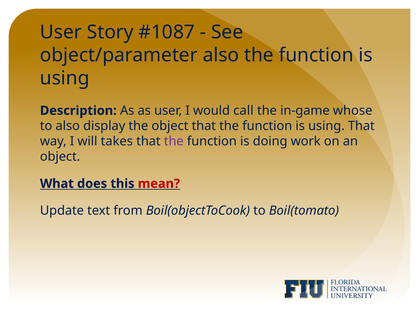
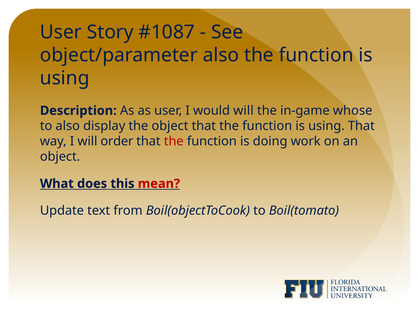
would call: call -> will (243, 111)
takes: takes -> order (117, 141)
the colour: purple -> red (174, 141)
